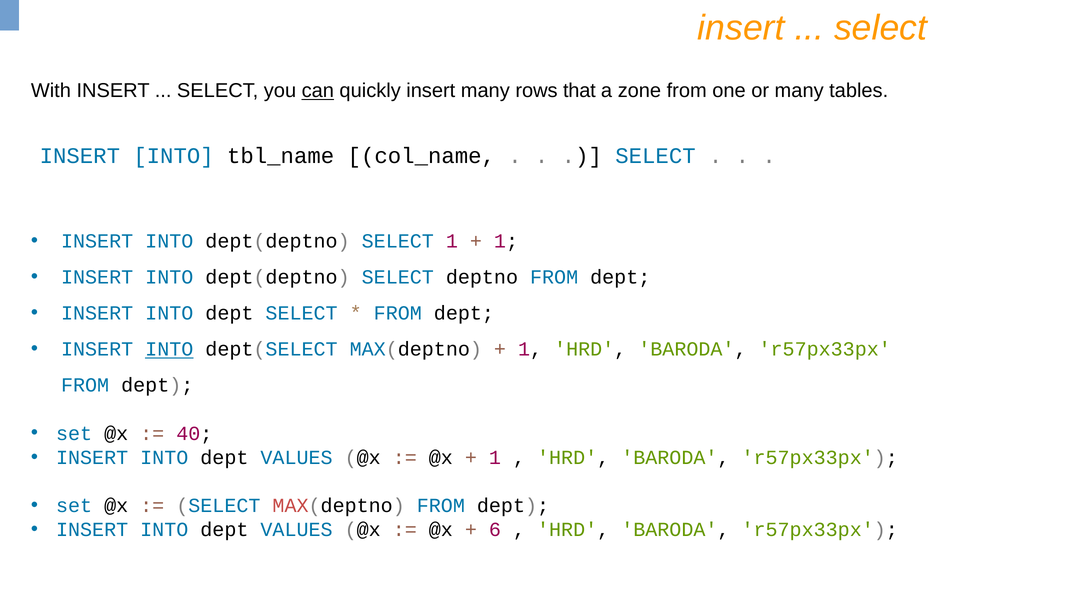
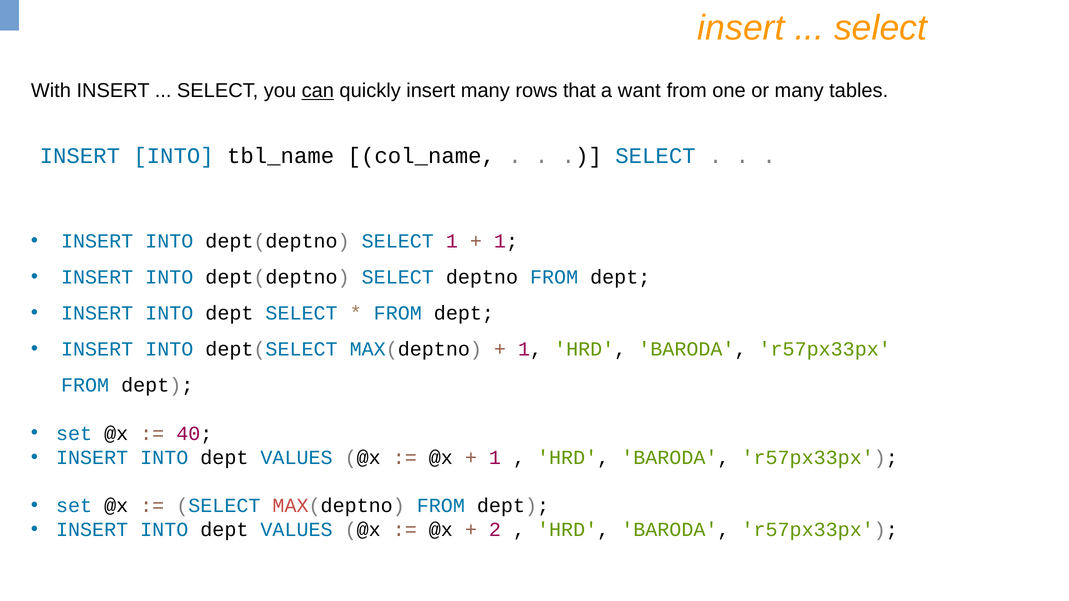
zone: zone -> want (639, 91)
INTO underline: present -> none (169, 349)
6: 6 -> 2 (495, 530)
